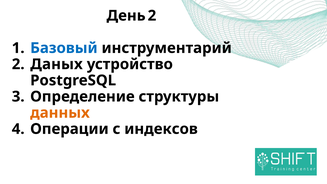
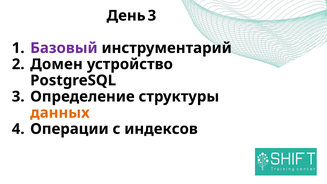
День 2: 2 -> 3 (152, 16)
Базовый colour: blue -> purple (64, 48)
Даных: Даных -> Домен (56, 64)
